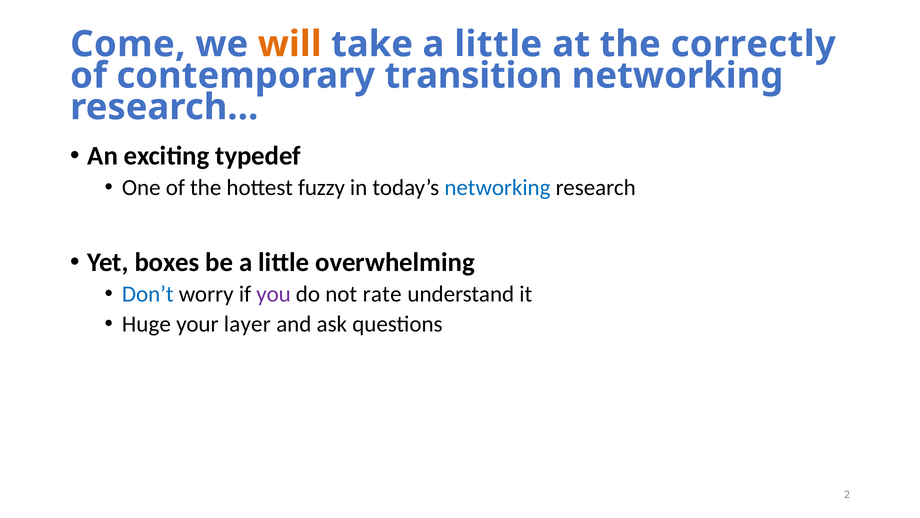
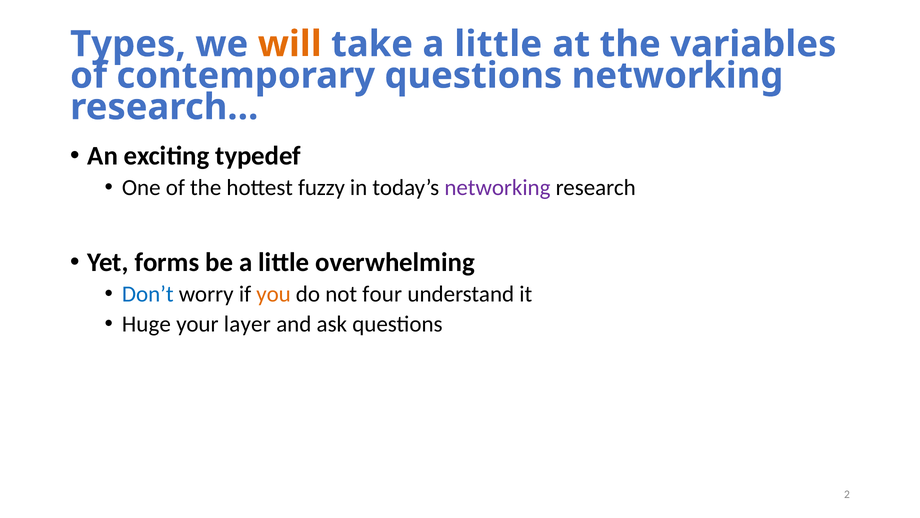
Come: Come -> Types (128, 44)
correctly: correctly -> variables (753, 44)
contemporary transition: transition -> questions (473, 76)
networking colour: blue -> purple (497, 187)
boxes: boxes -> forms (167, 262)
you colour: purple -> orange (274, 294)
rate: rate -> four (382, 294)
